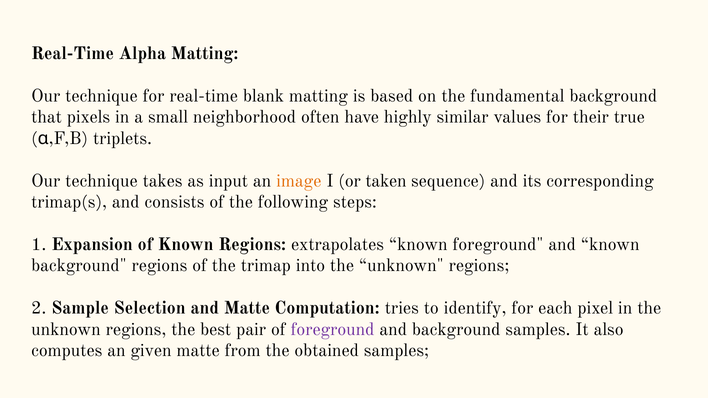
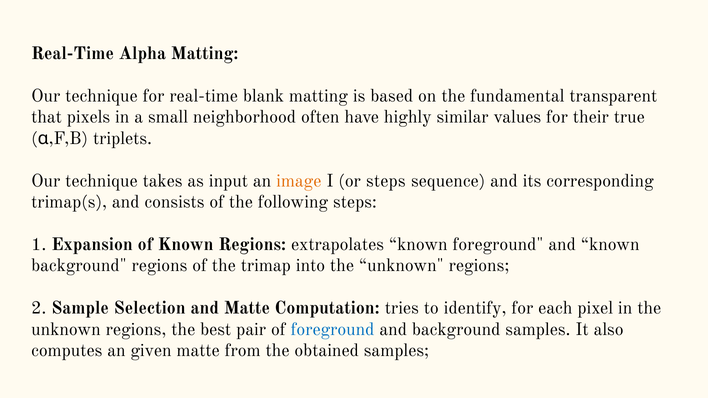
fundamental background: background -> transparent (613, 96)
or taken: taken -> steps (386, 181)
foreground colour: purple -> blue (333, 330)
